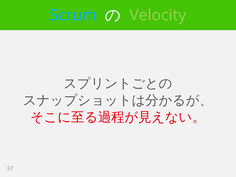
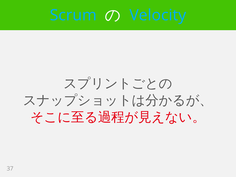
Velocity colour: light green -> light blue (158, 15)
